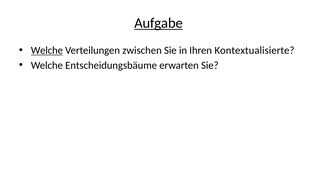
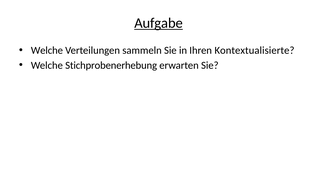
Welche underline: present -> none (47, 50)
zwischen: zwischen -> sammeln (142, 50)
Entscheidungsbäume: Entscheidungsbäume -> Stichprobenerhebung (111, 65)
